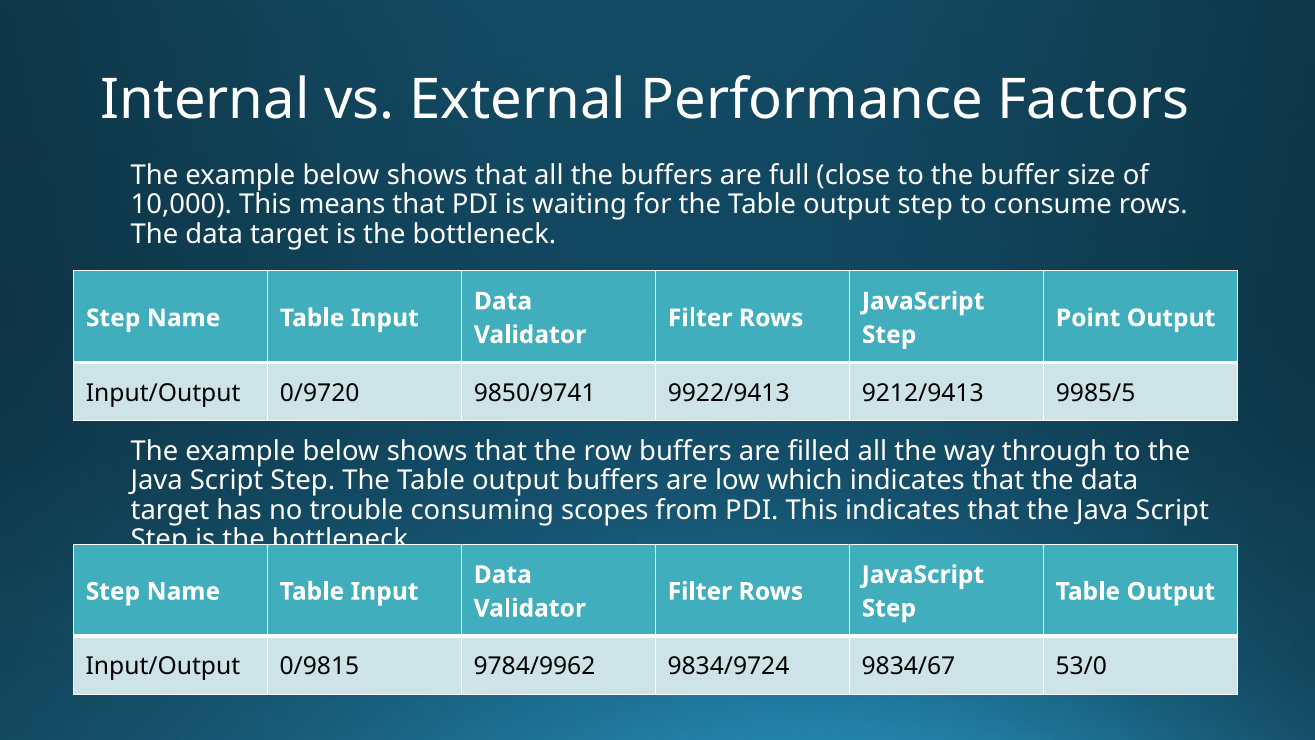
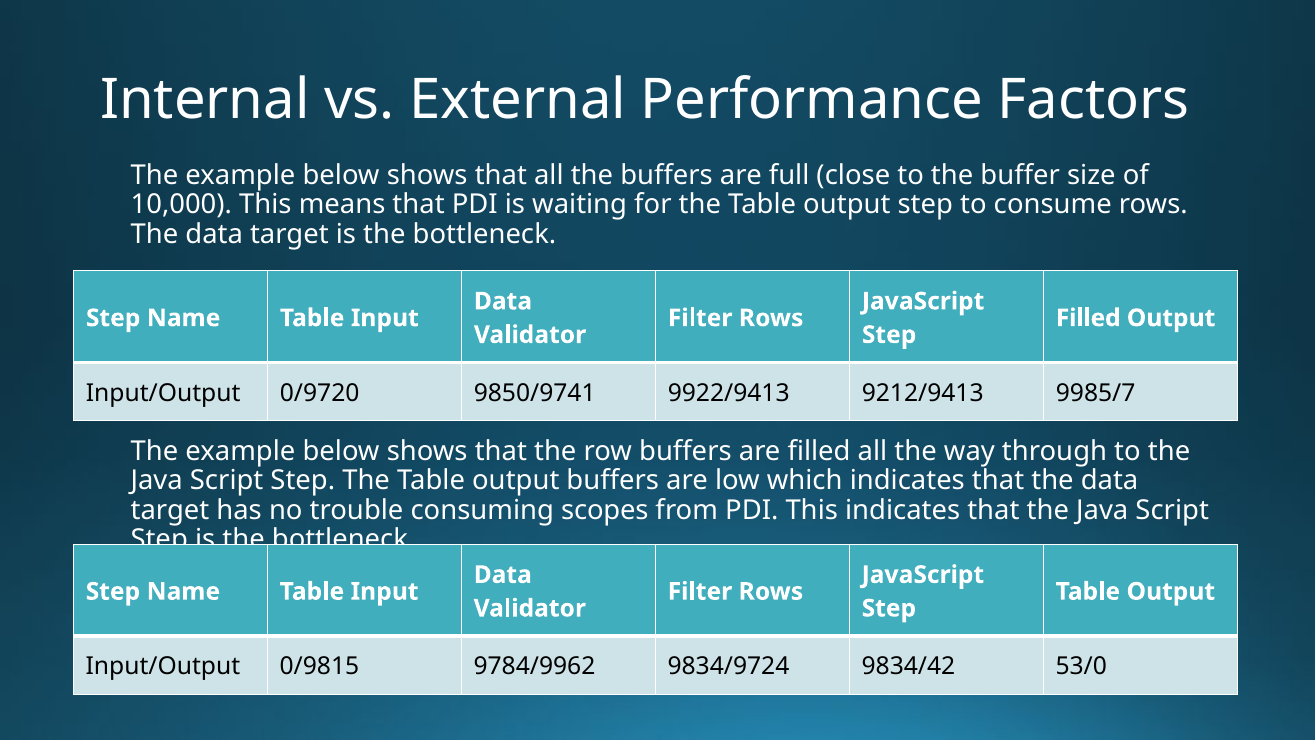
Point: Point -> Filled (1088, 318)
9985/5: 9985/5 -> 9985/7 (1096, 393)
9834/67: 9834/67 -> 9834/42 (908, 666)
